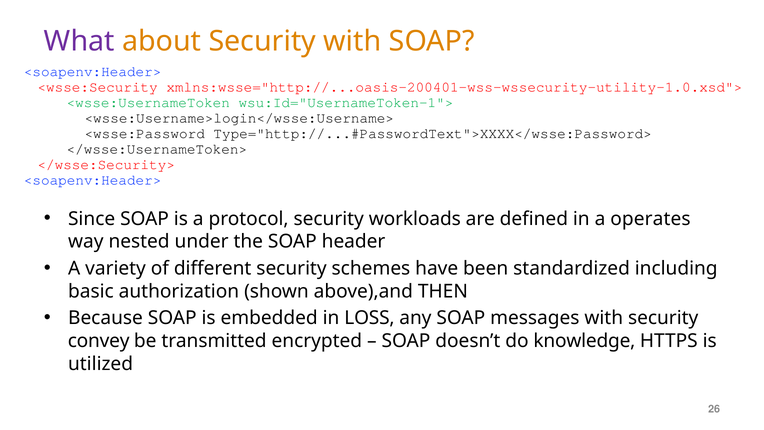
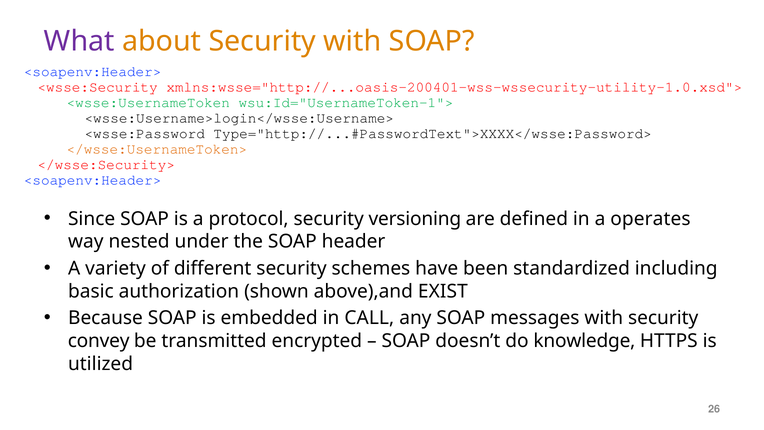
</wsse:UsernameToken> colour: black -> orange (157, 149)
workloads: workloads -> versioning (415, 219)
THEN: THEN -> EXIST (443, 291)
LOSS: LOSS -> CALL (369, 318)
